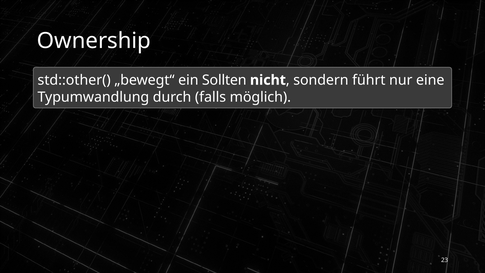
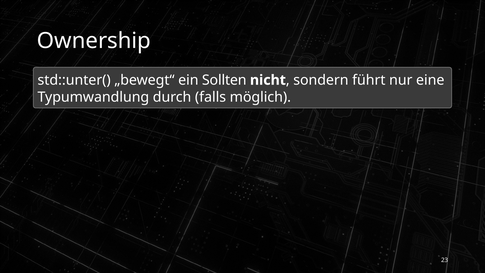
std::other(: std::other( -> std::unter( (74, 80)
